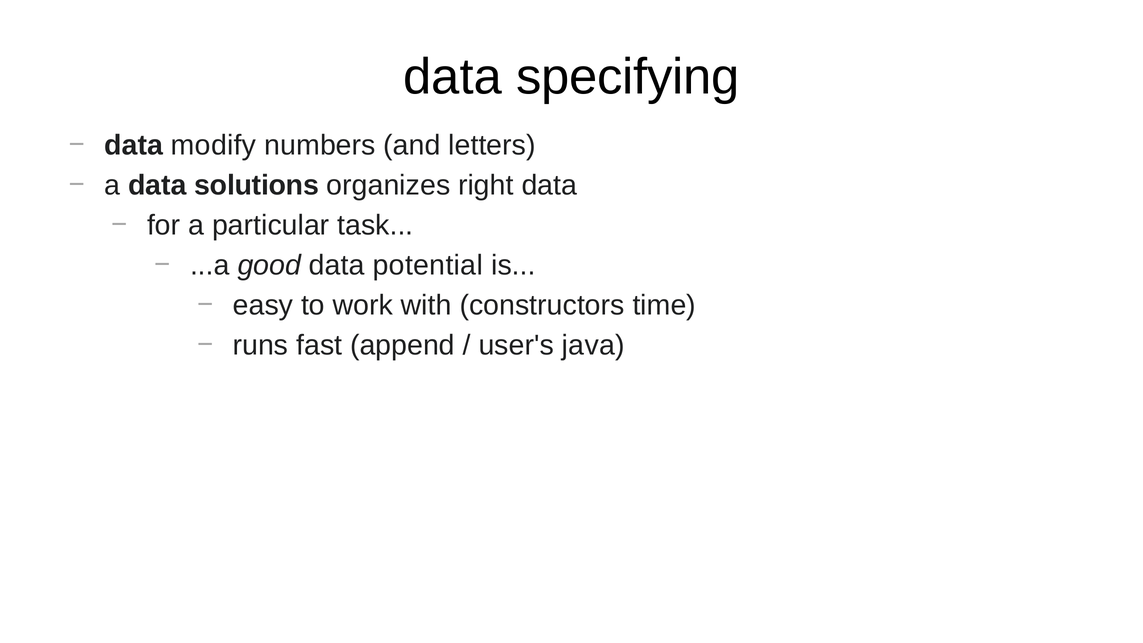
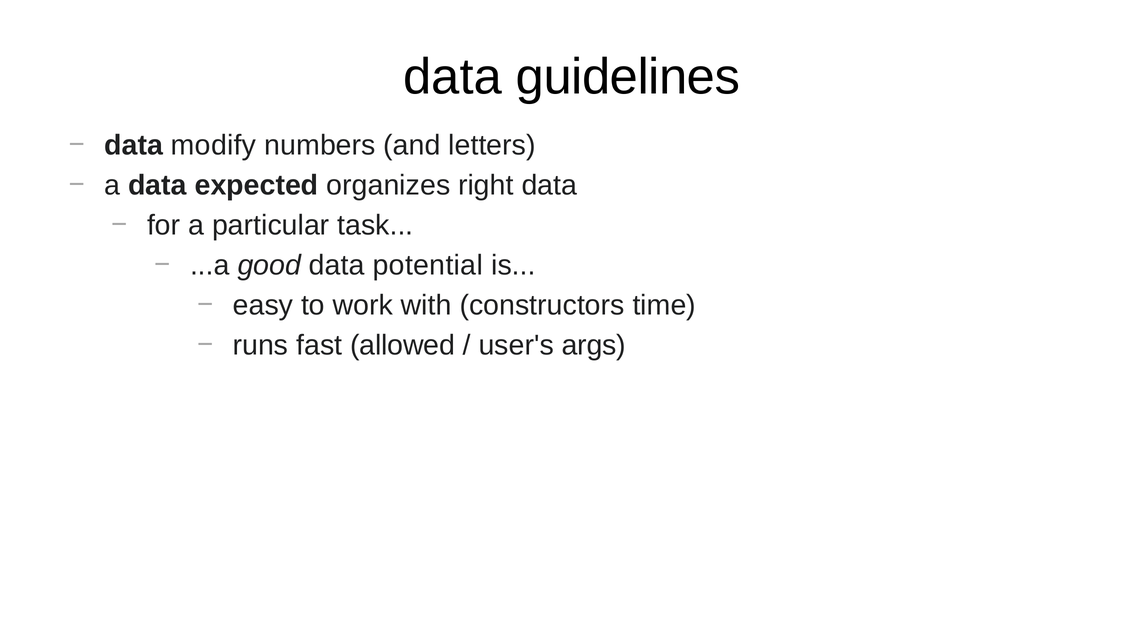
specifying: specifying -> guidelines (628, 77)
solutions: solutions -> expected (257, 185)
append: append -> allowed (403, 345)
java: java -> args (594, 345)
